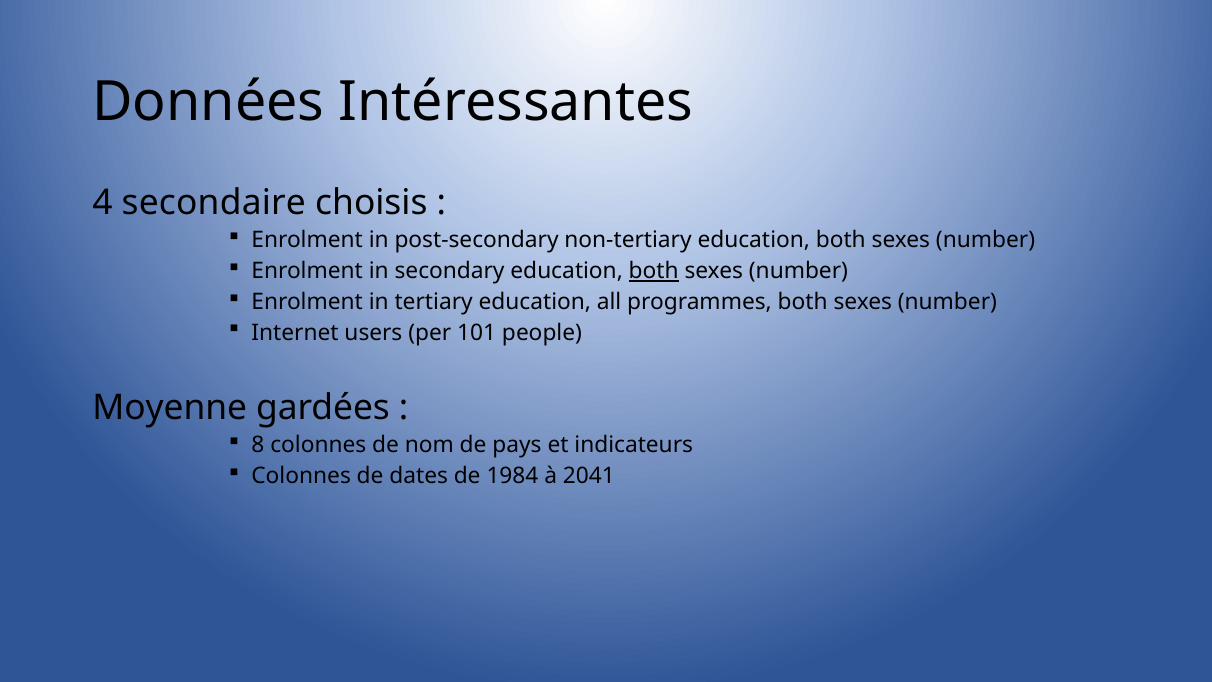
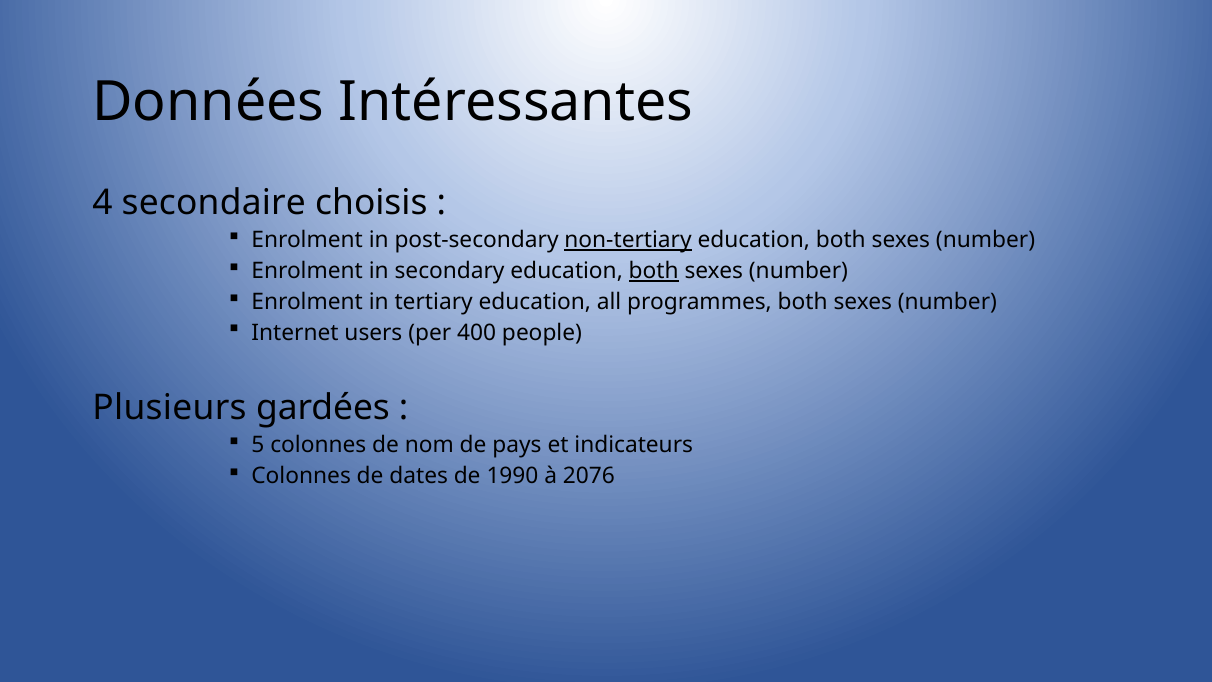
non-tertiary underline: none -> present (628, 240)
101: 101 -> 400 (477, 333)
Moyenne: Moyenne -> Plusieurs (170, 407)
8: 8 -> 5 (258, 445)
1984: 1984 -> 1990 (512, 476)
2041: 2041 -> 2076 (589, 476)
